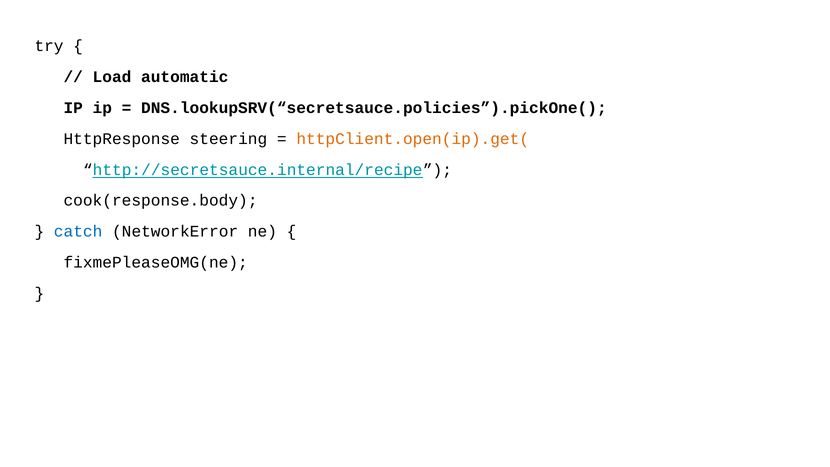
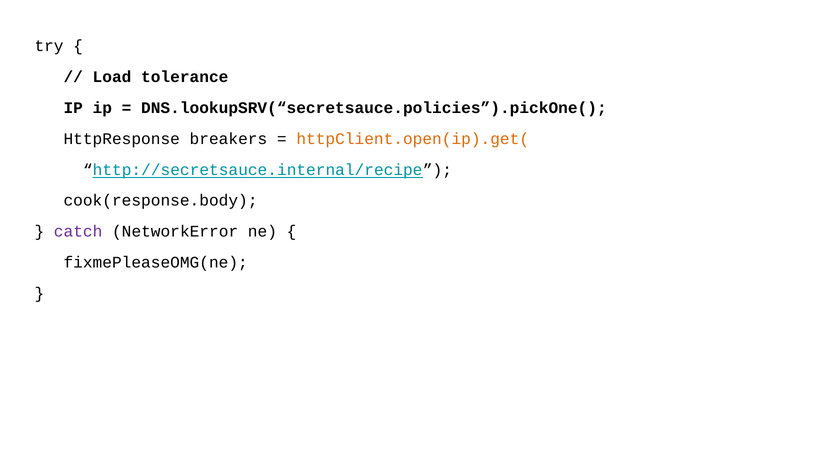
automatic: automatic -> tolerance (185, 77)
steering: steering -> breakers (228, 139)
catch colour: blue -> purple (78, 232)
